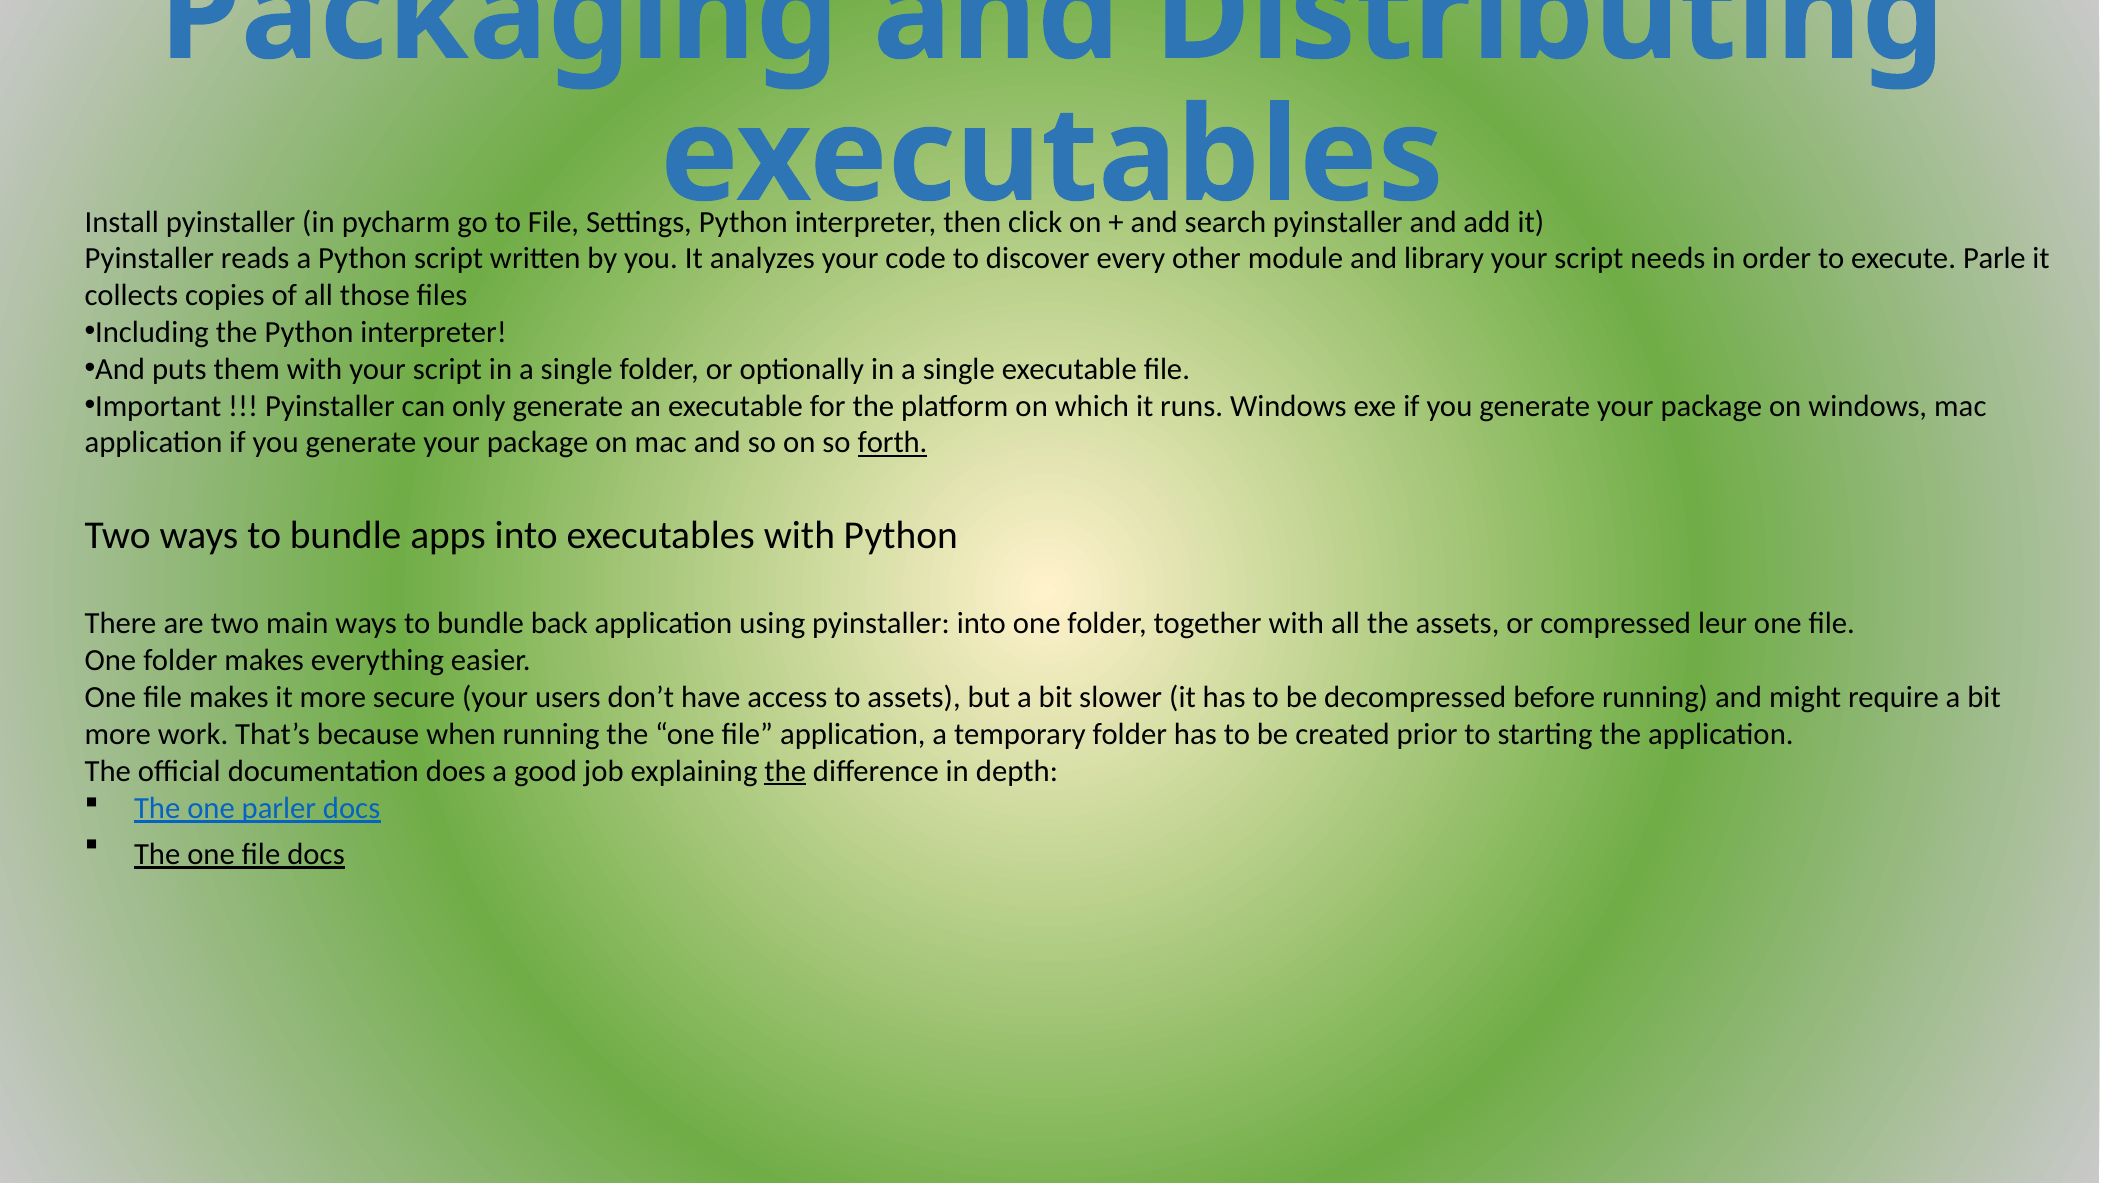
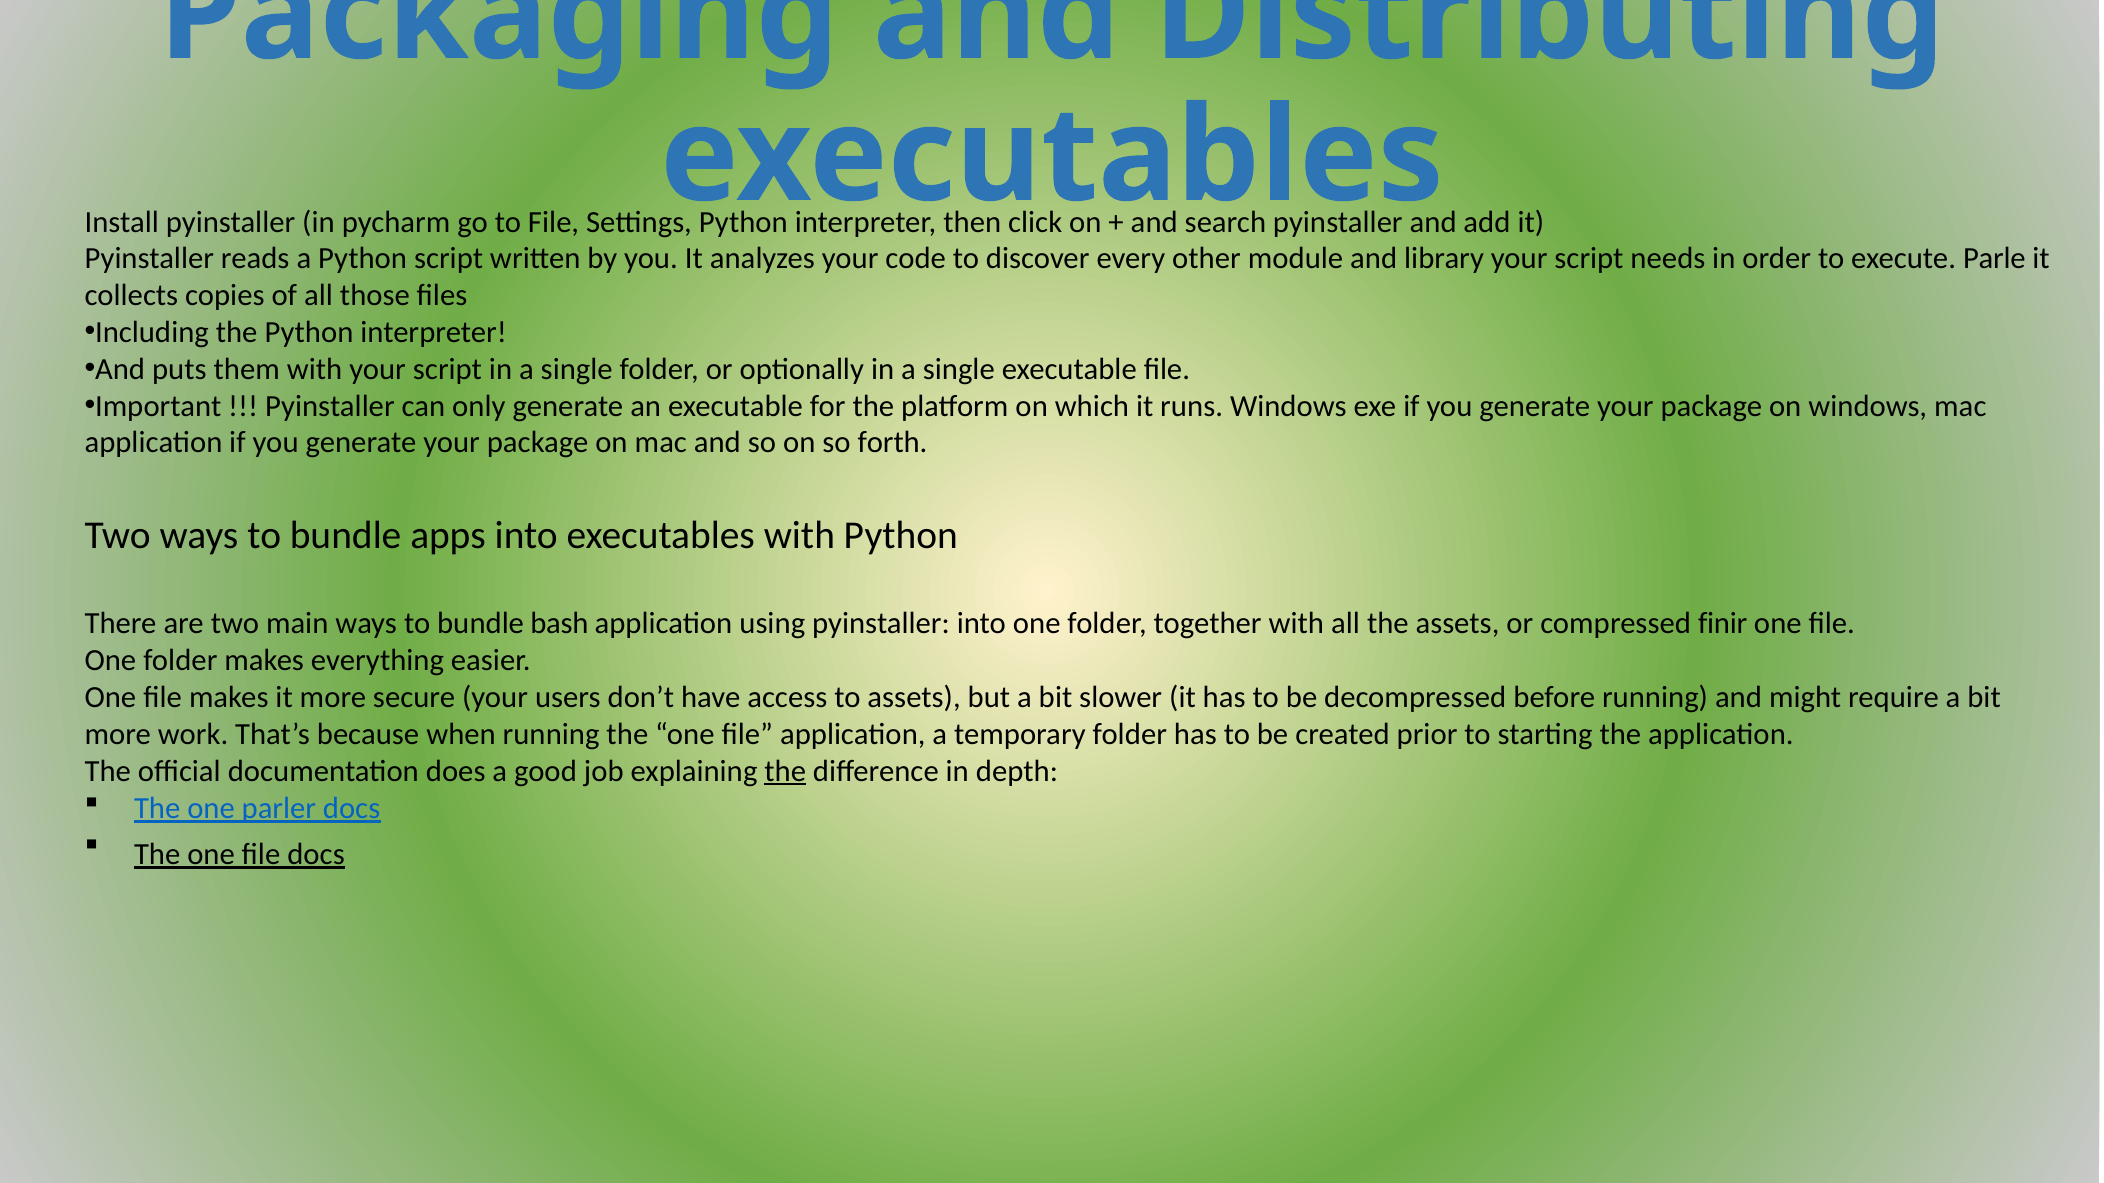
forth underline: present -> none (893, 443)
back: back -> bash (559, 624)
leur: leur -> finir (1723, 624)
